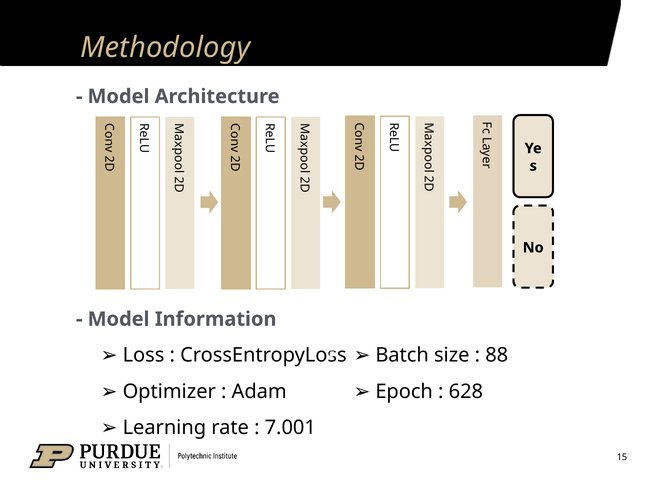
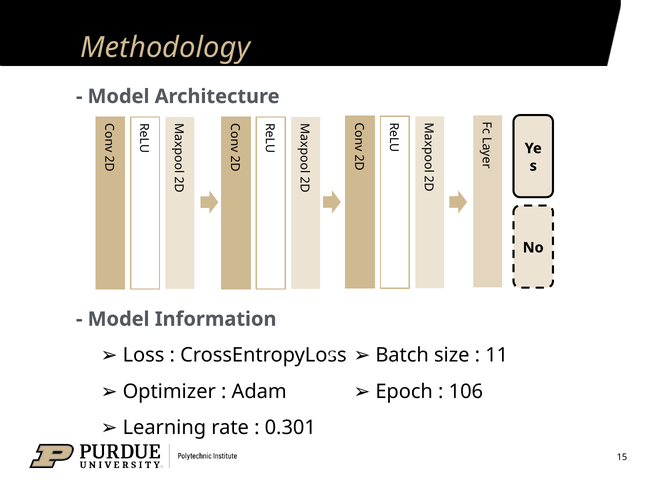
88: 88 -> 11 (497, 355)
628: 628 -> 106 (466, 391)
7.001: 7.001 -> 0.301 (290, 427)
